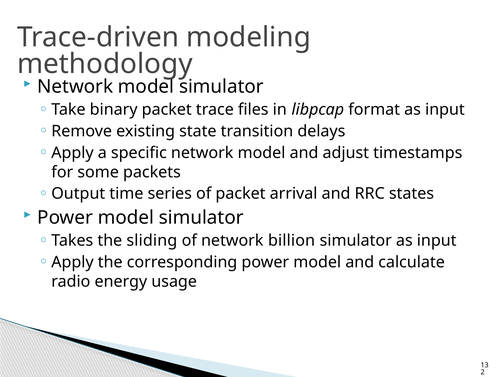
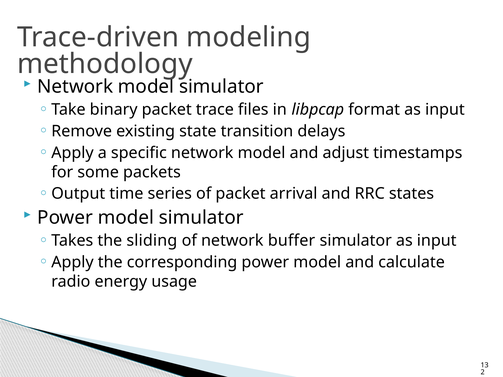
billion: billion -> buffer (292, 241)
